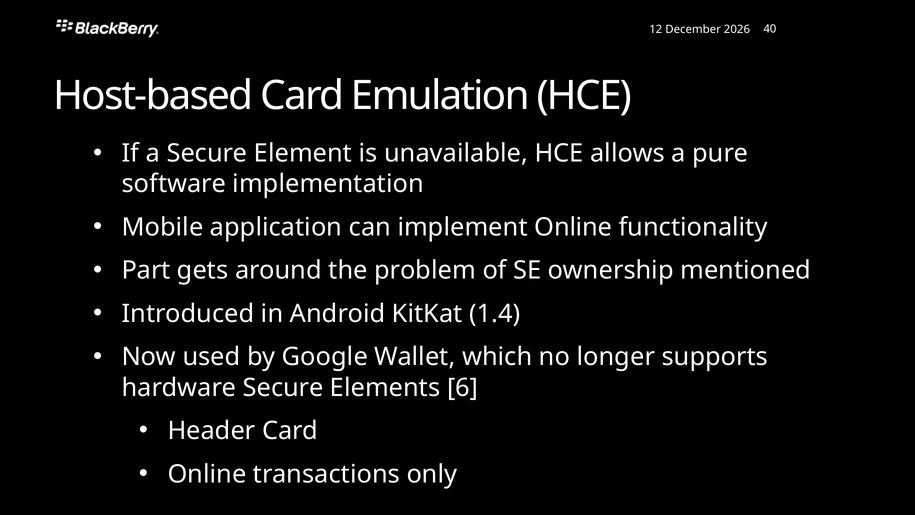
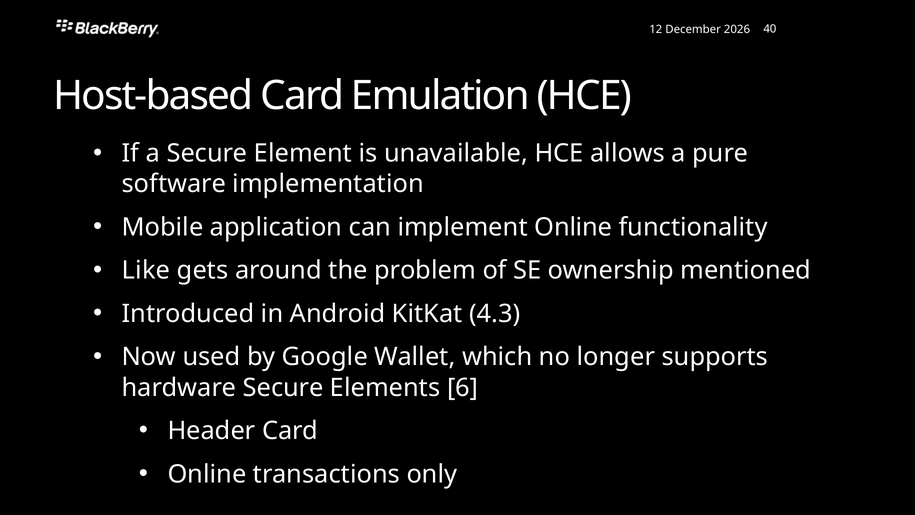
Part: Part -> Like (146, 270)
1.4: 1.4 -> 4.3 (495, 314)
